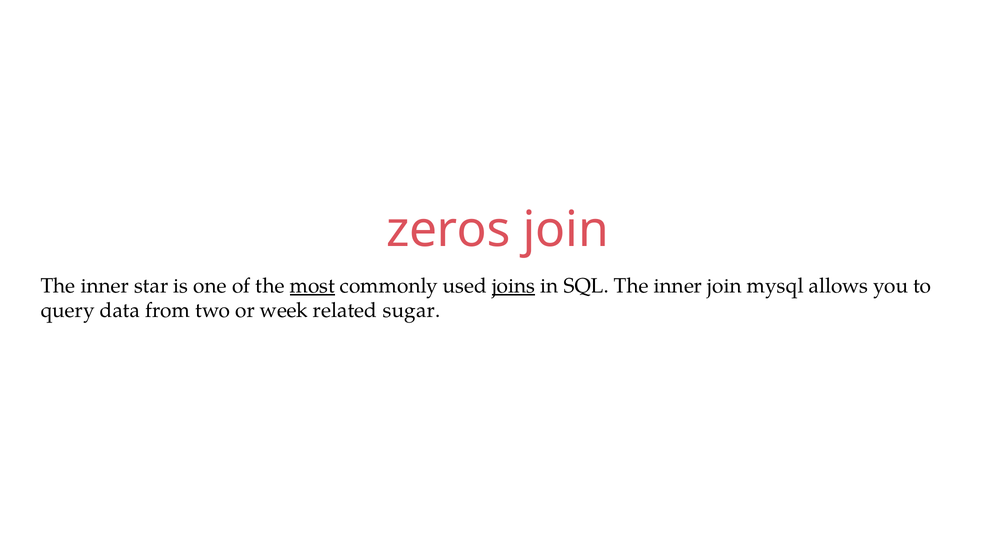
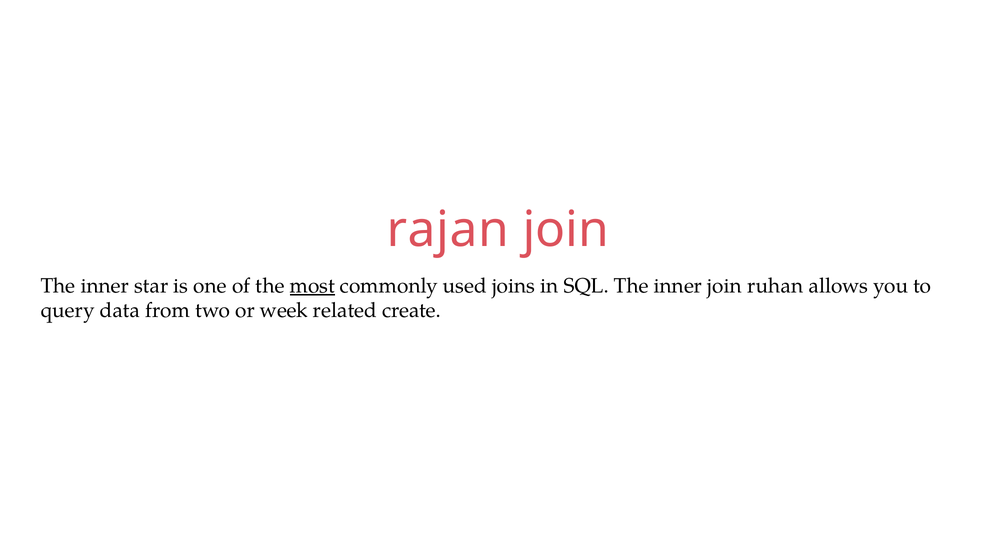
zeros: zeros -> rajan (448, 230)
joins underline: present -> none (514, 286)
mysql: mysql -> ruhan (775, 286)
sugar: sugar -> create (412, 311)
